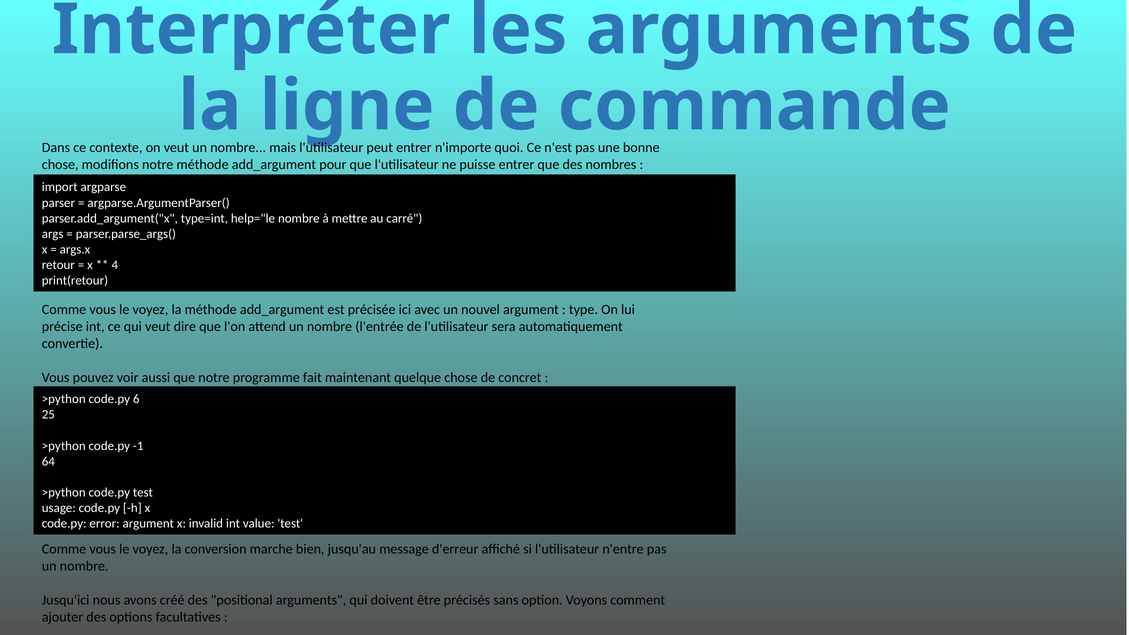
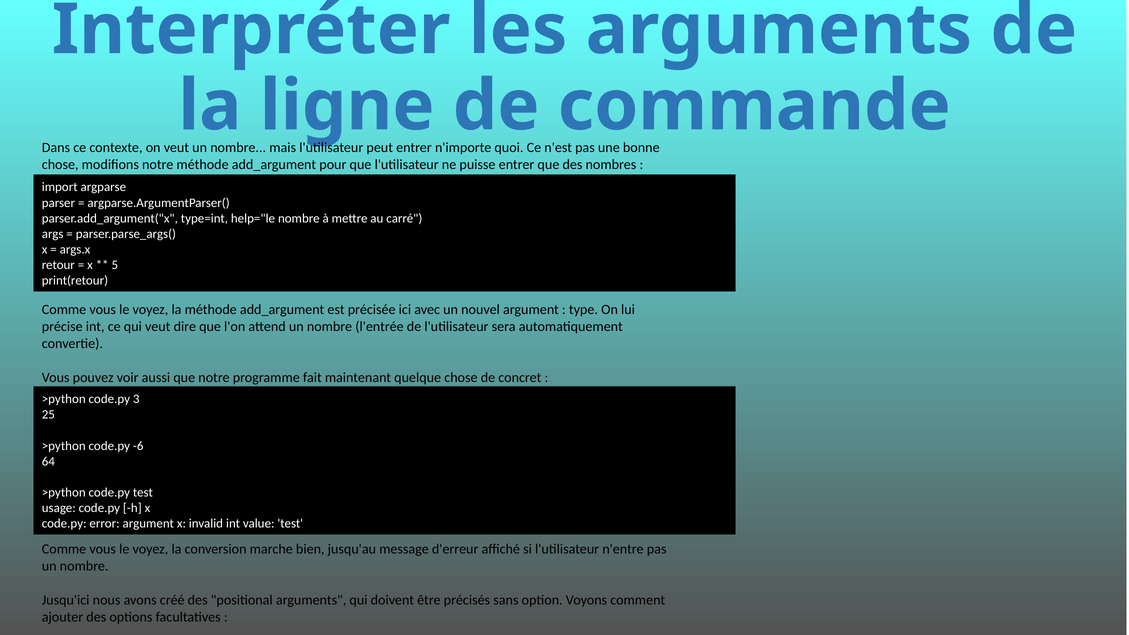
4: 4 -> 5 (115, 265)
6: 6 -> 3 (136, 399)
-1: -1 -> -6 (138, 446)
